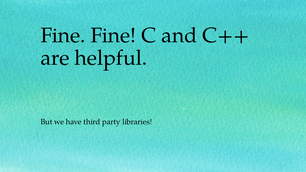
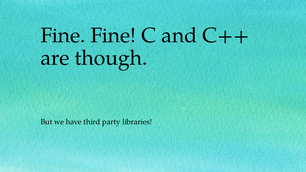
helpful: helpful -> though (111, 58)
